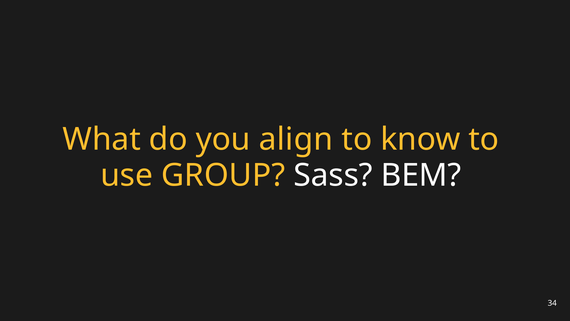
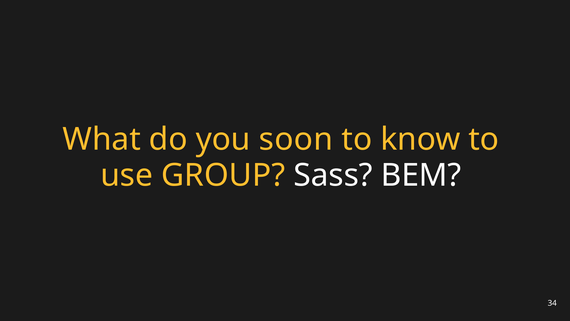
align: align -> soon (296, 139)
